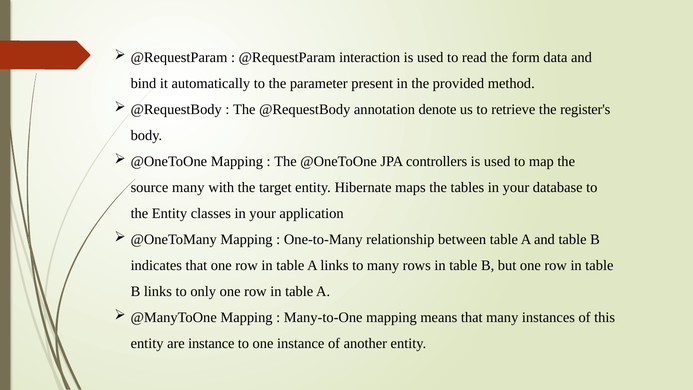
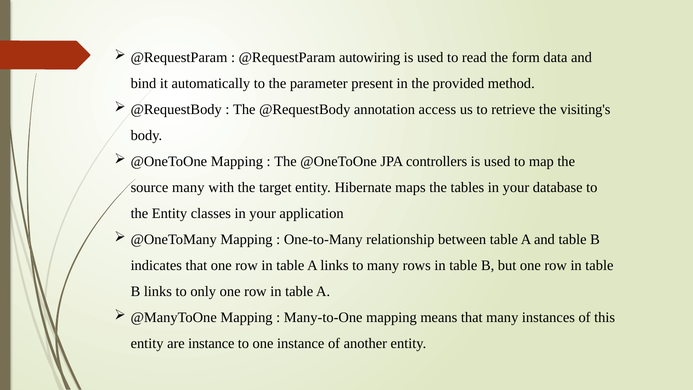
interaction: interaction -> autowiring (370, 57)
denote: denote -> access (437, 109)
register's: register's -> visiting's (585, 109)
